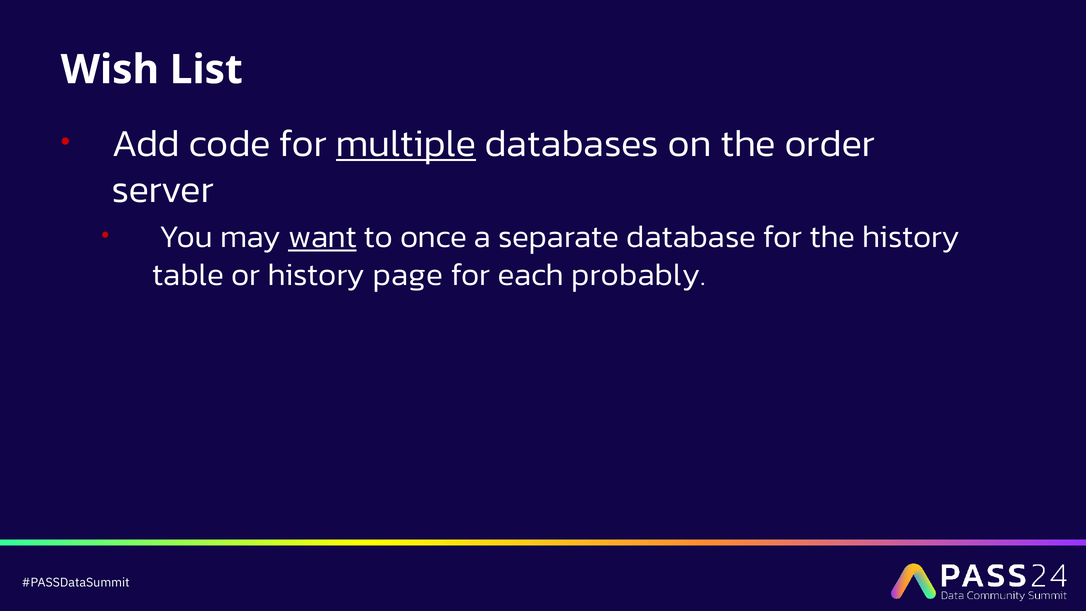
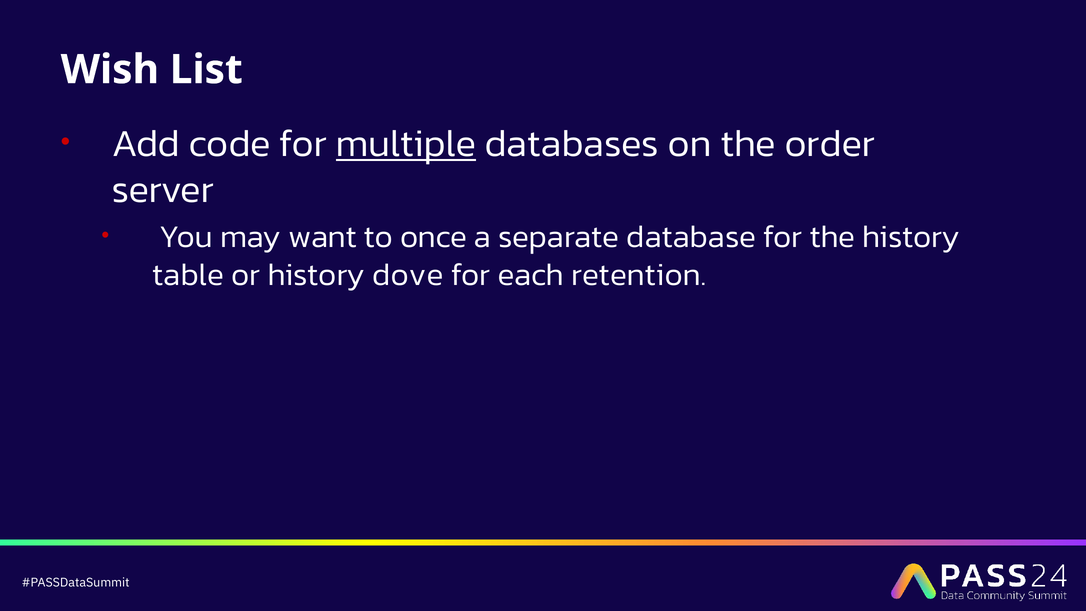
want underline: present -> none (322, 237)
history page: page -> dove (408, 275)
probably: probably -> retention (639, 275)
